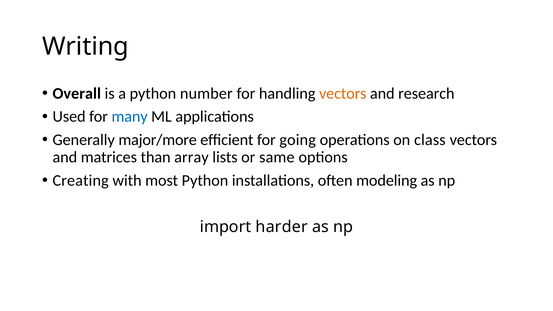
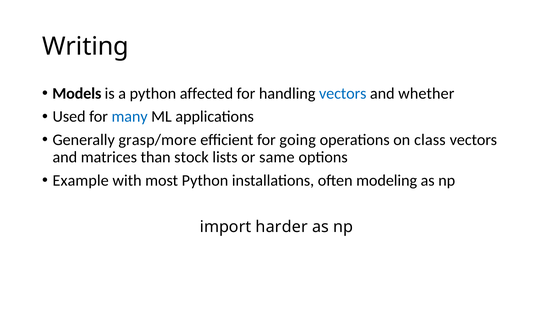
Overall: Overall -> Models (77, 93)
number: number -> affected (206, 93)
vectors colour: orange -> blue (343, 93)
research: research -> whether (426, 93)
major/more: major/more -> grasp/more (157, 140)
array: array -> stock (191, 157)
Creating: Creating -> Example (81, 180)
